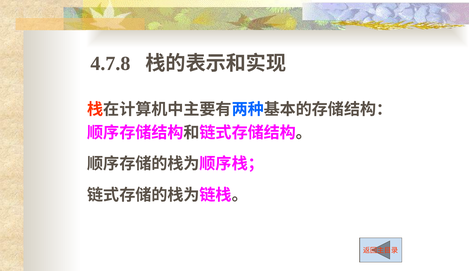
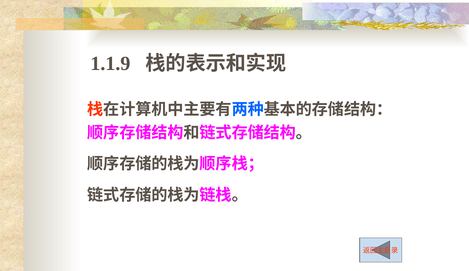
4.7.8: 4.7.8 -> 1.1.9 (111, 63)
